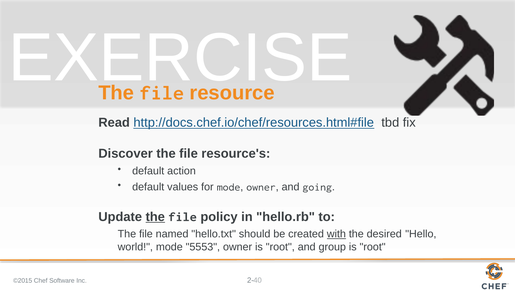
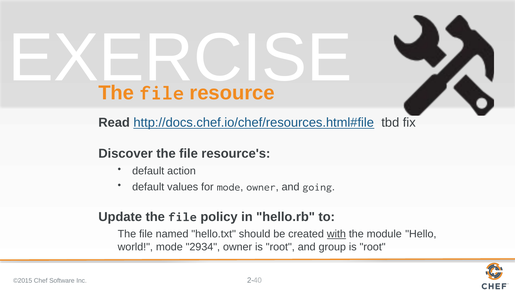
the underline: present -> none (155, 217)
desired: desired -> module (384, 234)
5553: 5553 -> 2934 (203, 247)
